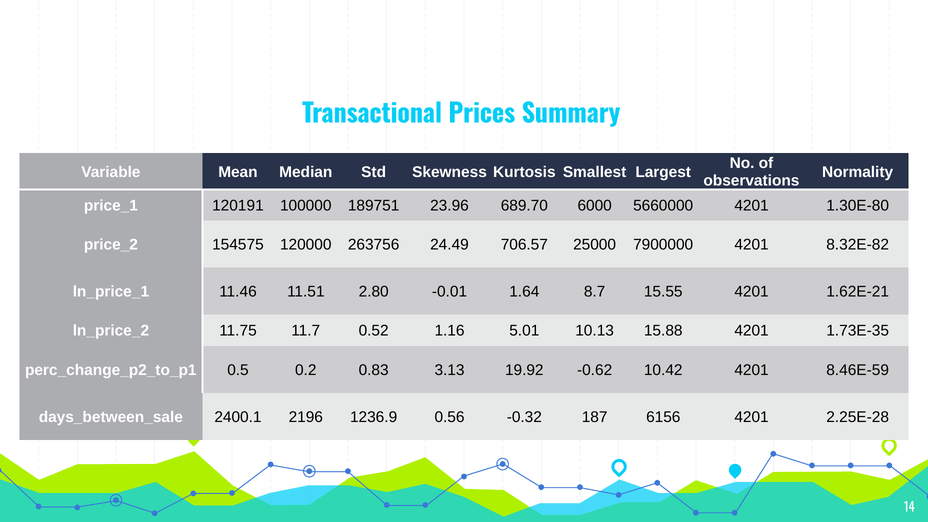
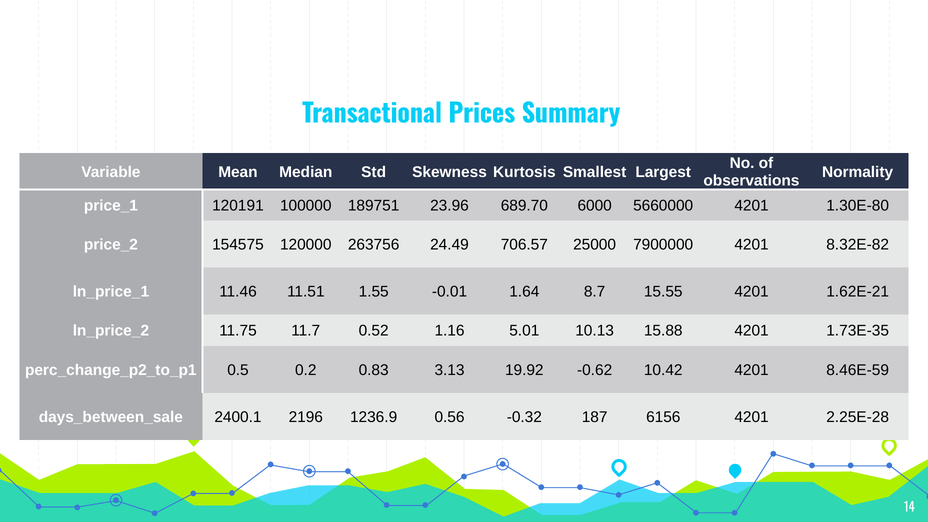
2.80: 2.80 -> 1.55 (374, 292)
